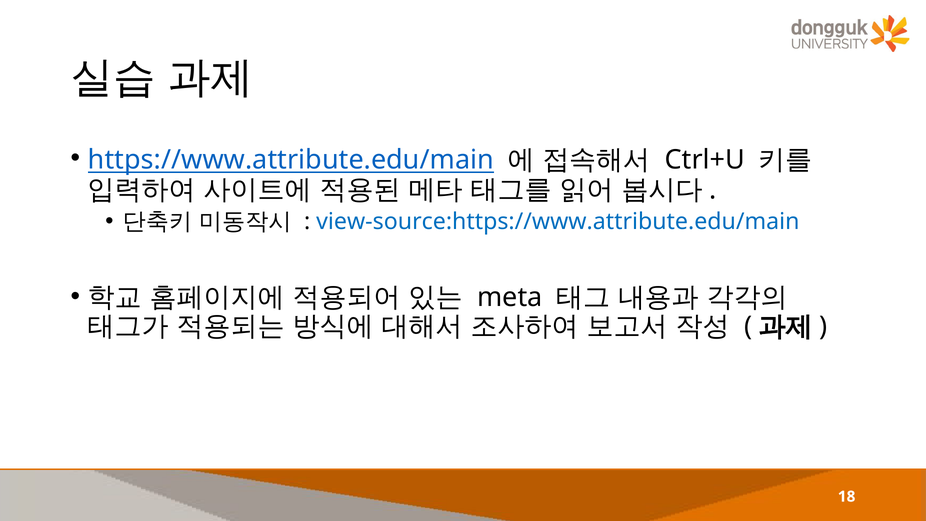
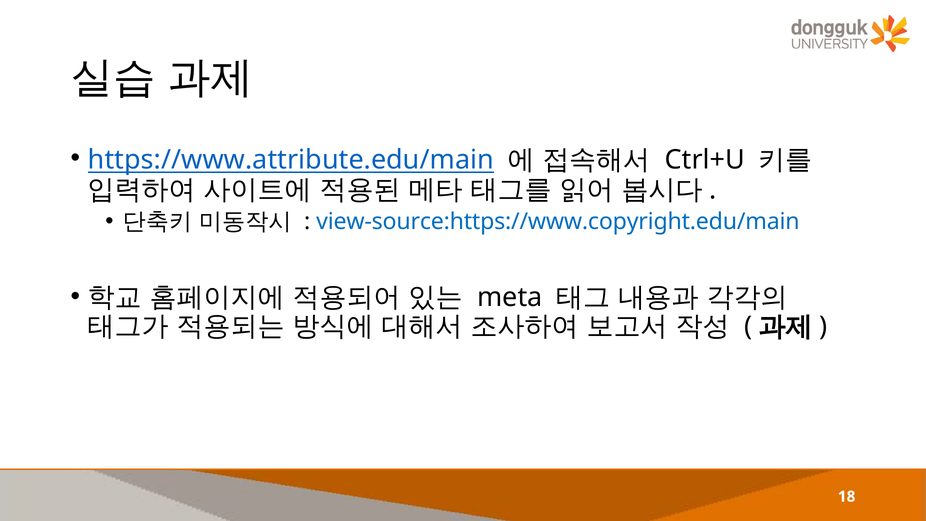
view-source:https://www.attribute.edu/main: view-source:https://www.attribute.edu/main -> view-source:https://www.copyright.edu/main (558, 222)
